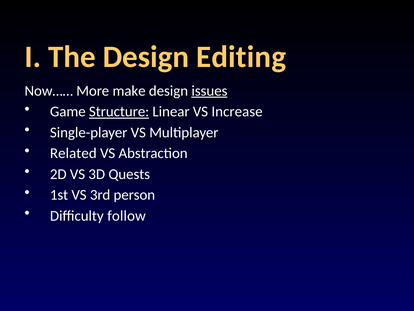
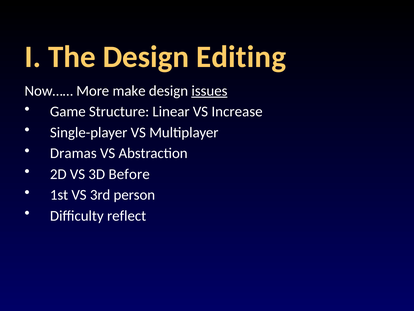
Structure underline: present -> none (119, 111)
Related: Related -> Dramas (73, 153)
Quests: Quests -> Before (129, 174)
follow: follow -> reflect (127, 215)
